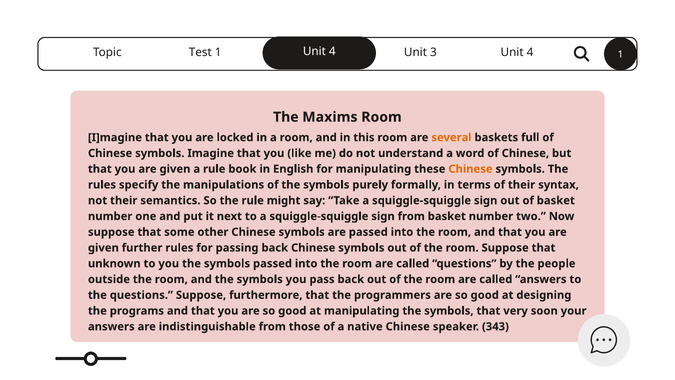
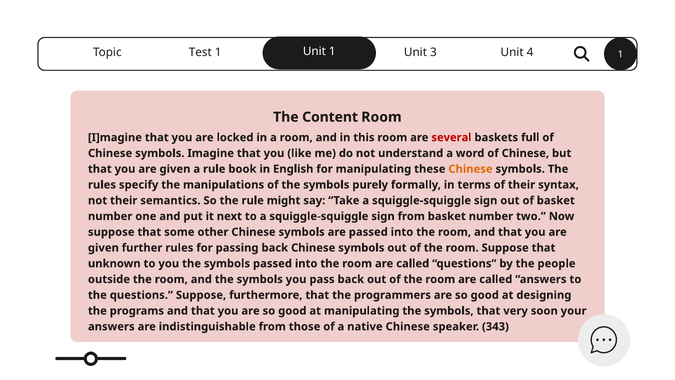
4: 4 -> 1 (332, 52)
Maxims: Maxims -> Content (330, 117)
several colour: orange -> red (451, 137)
